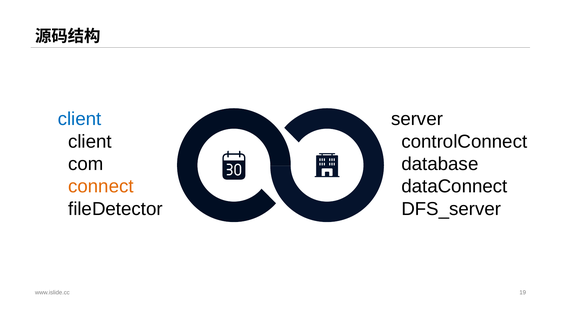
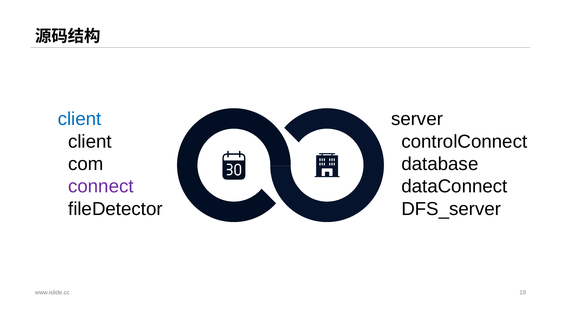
connect colour: orange -> purple (101, 186)
